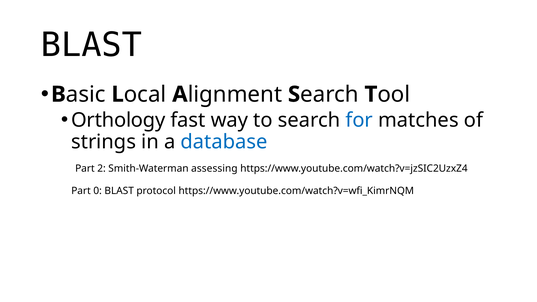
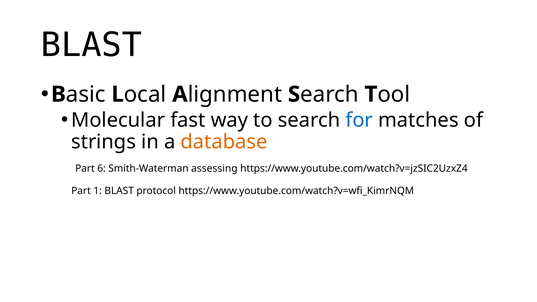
Orthology: Orthology -> Molecular (118, 120)
database colour: blue -> orange (224, 142)
2: 2 -> 6 (102, 169)
0: 0 -> 1 (98, 191)
